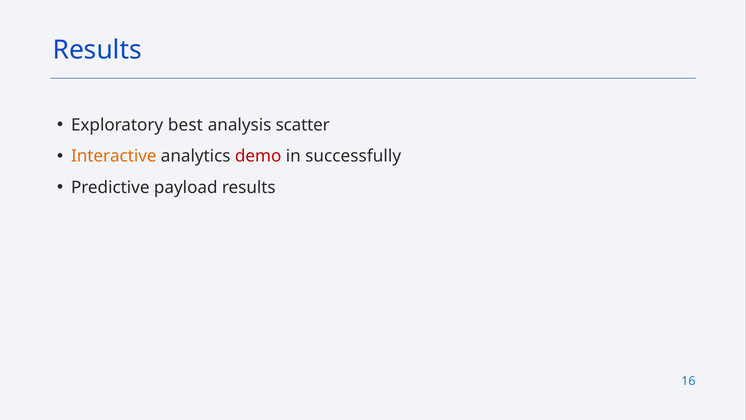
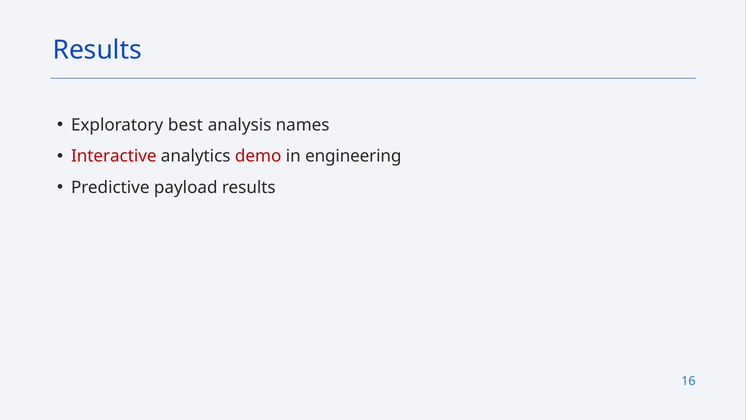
scatter: scatter -> names (303, 125)
Interactive colour: orange -> red (114, 156)
successfully: successfully -> engineering (353, 156)
